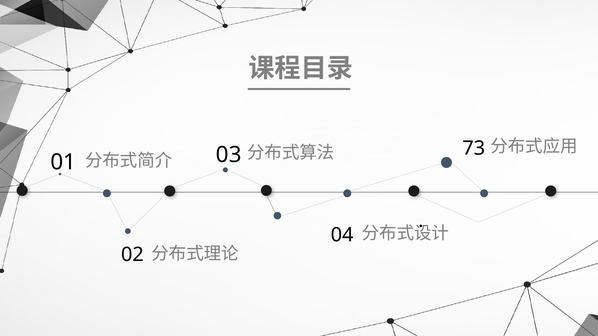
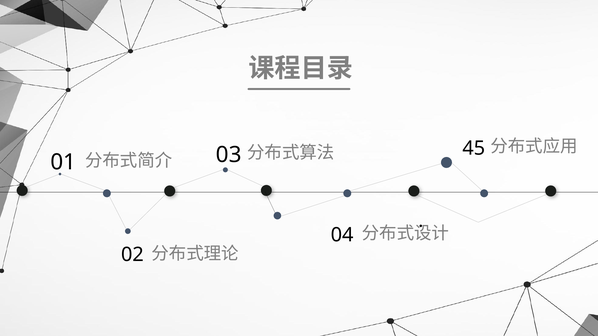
73: 73 -> 45 (474, 149)
